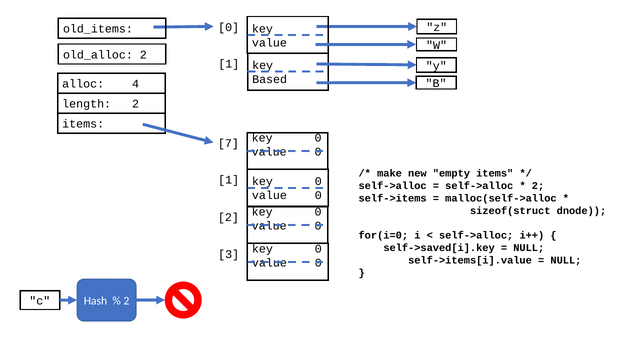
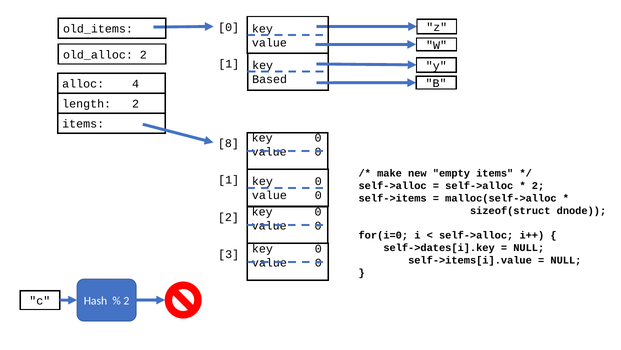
7: 7 -> 8 (228, 143)
self->saved[i].key: self->saved[i].key -> self->dates[i].key (439, 247)
